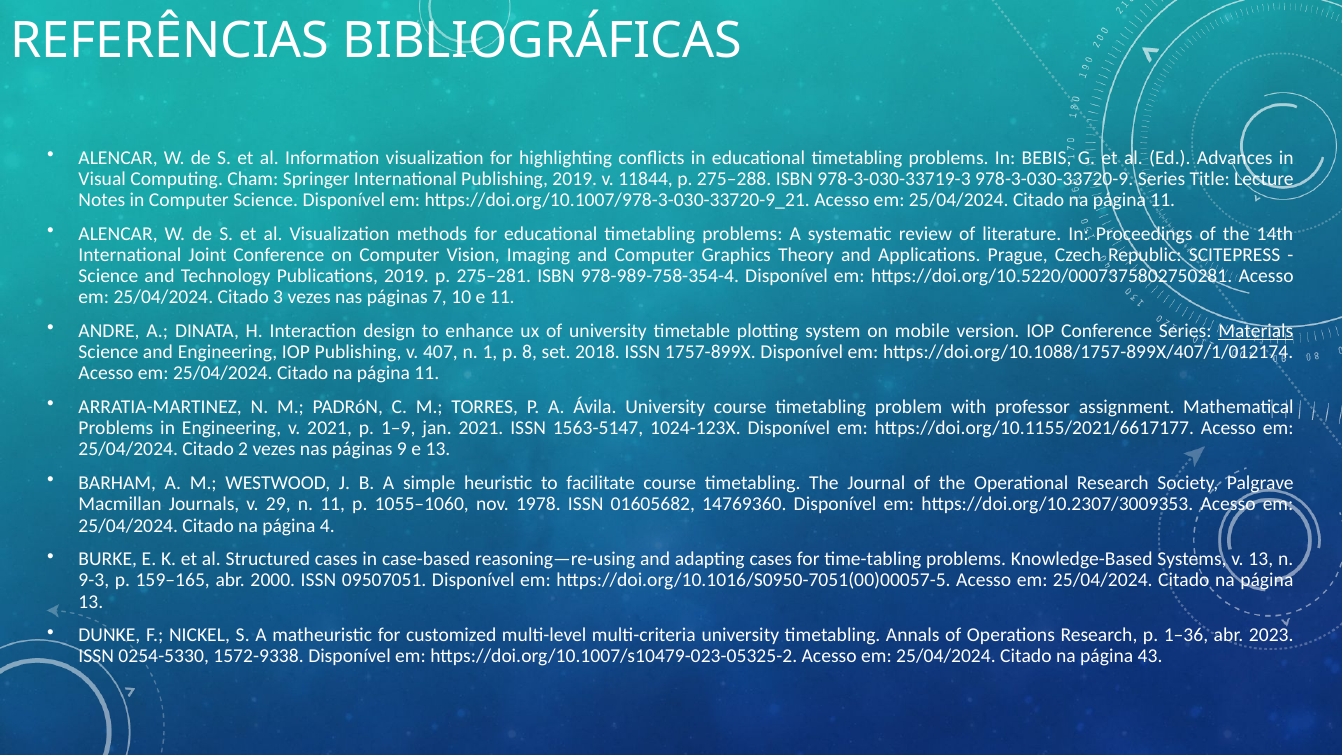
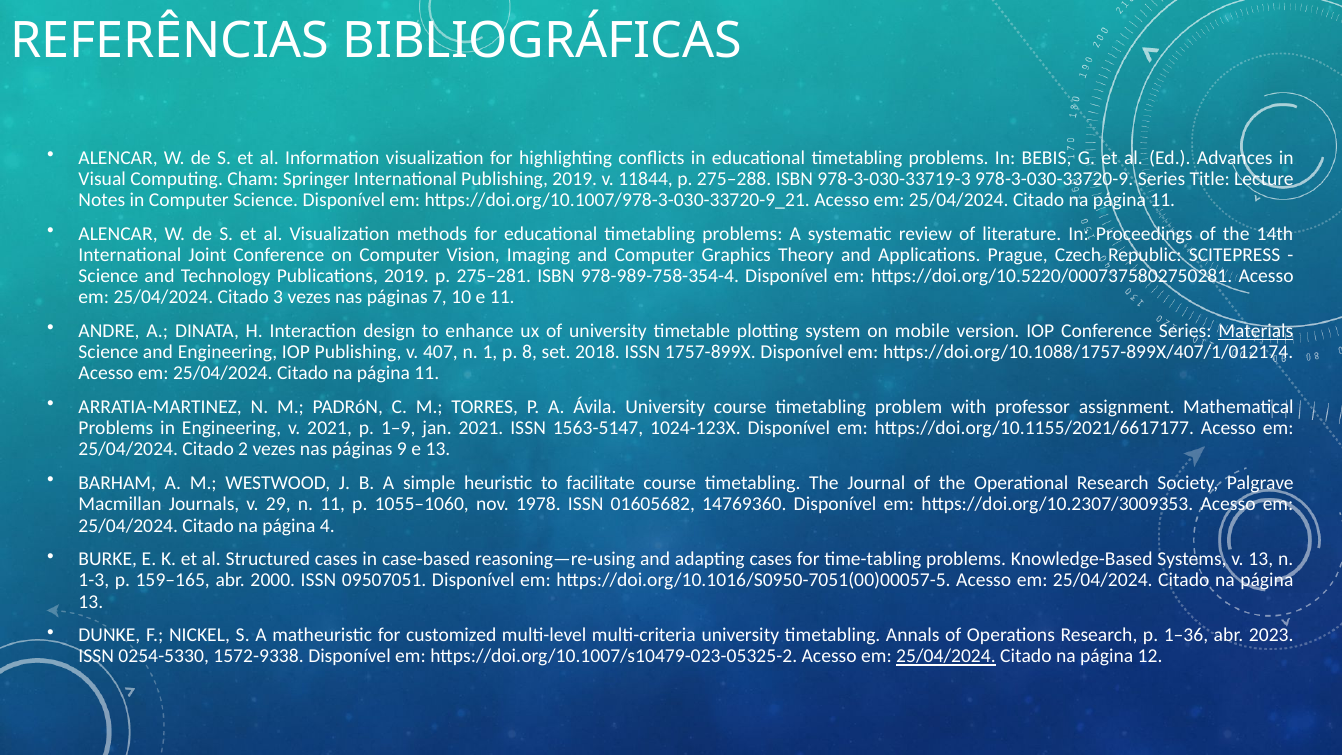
9-3: 9-3 -> 1-3 (94, 580)
25/04/2024 underline: none -> present (946, 656)
43: 43 -> 12 (1150, 656)
